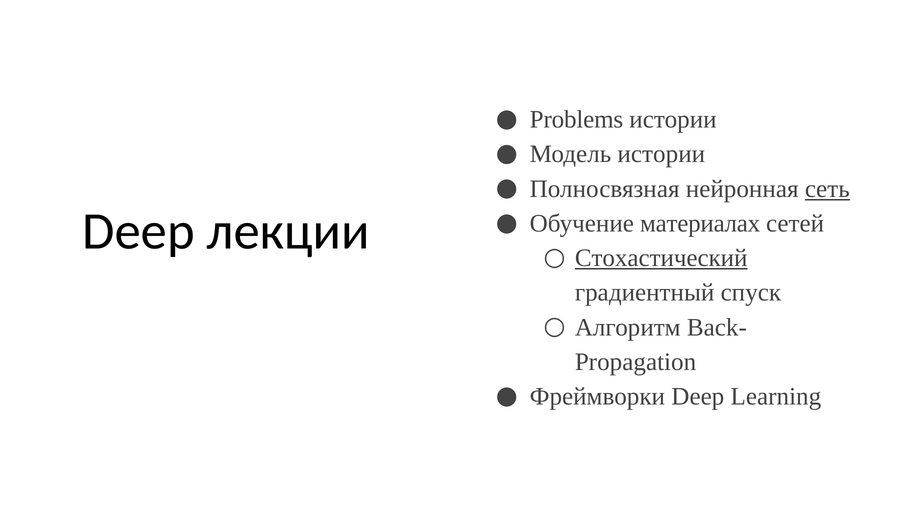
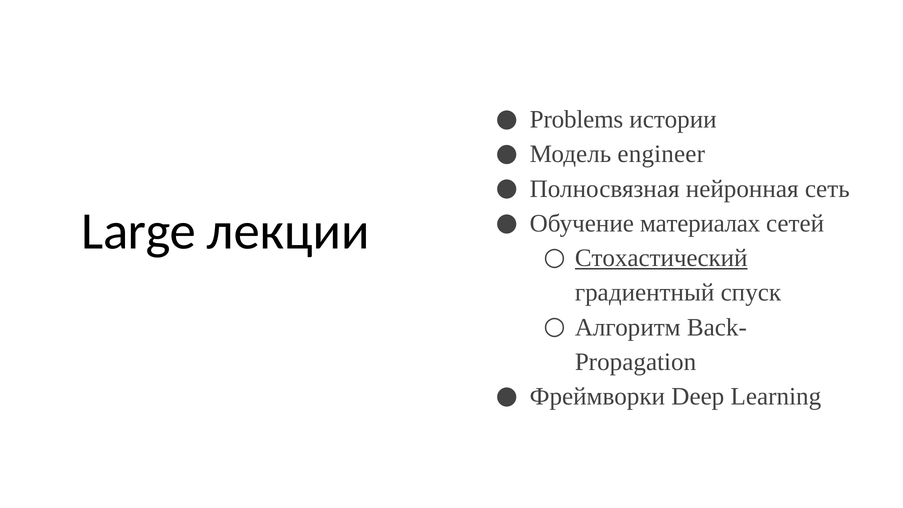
Модель истории: истории -> engineer (661, 154)
сеть underline: present -> none (827, 189)
Deep: Deep -> Large (139, 231)
